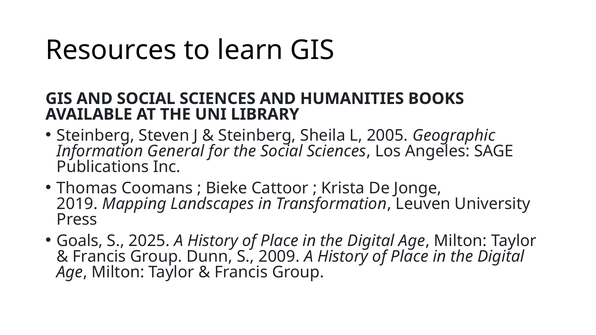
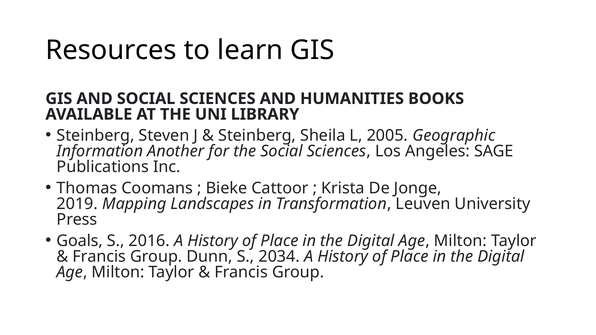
General: General -> Another (176, 151)
2025: 2025 -> 2016 (149, 241)
2009: 2009 -> 2034 (279, 257)
